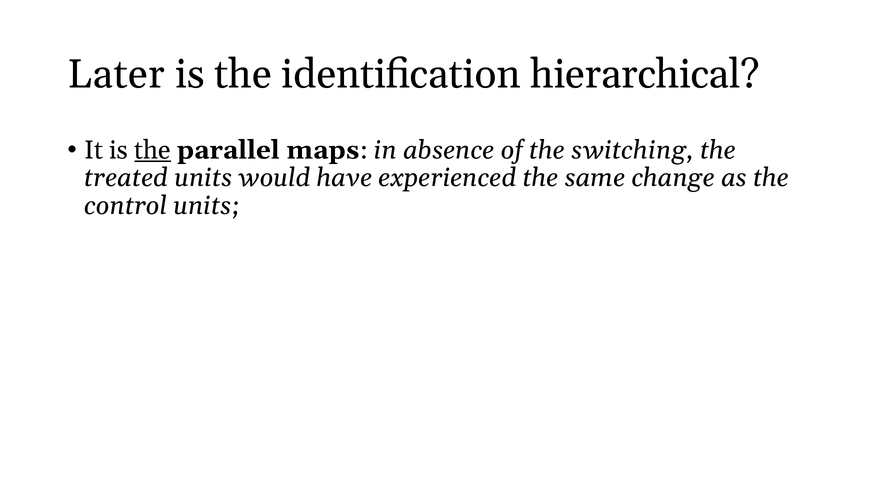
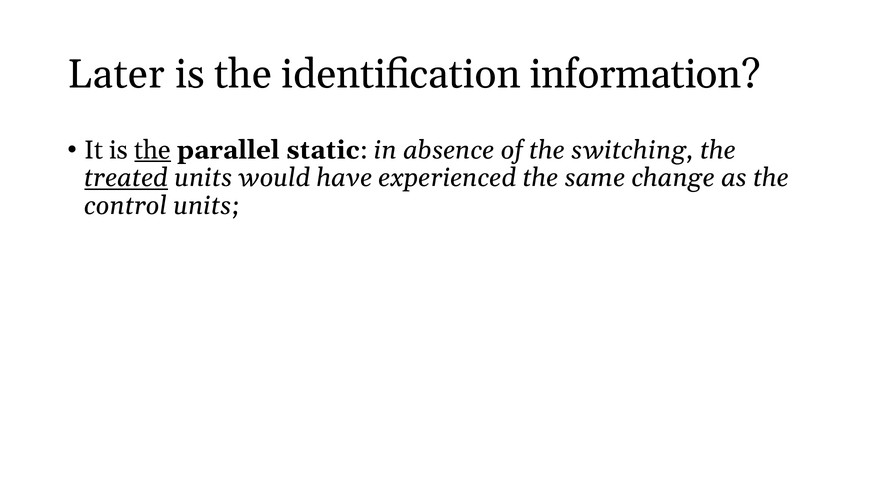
hierarchical: hierarchical -> information (645, 75)
maps: maps -> static (323, 150)
treated underline: none -> present (126, 178)
